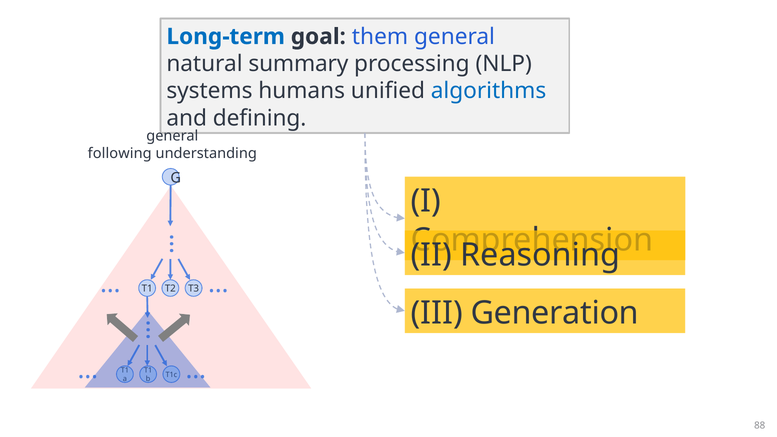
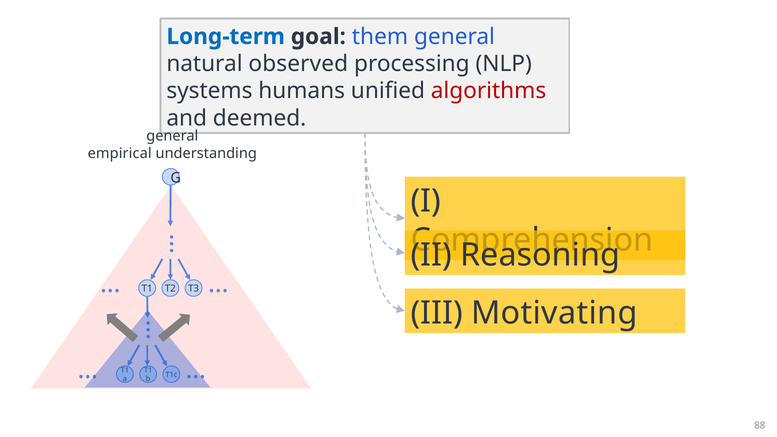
summary: summary -> observed (298, 64)
algorithms colour: blue -> red (489, 91)
defining: defining -> deemed (260, 118)
following: following -> empirical (120, 153)
Generation: Generation -> Motivating (554, 313)
